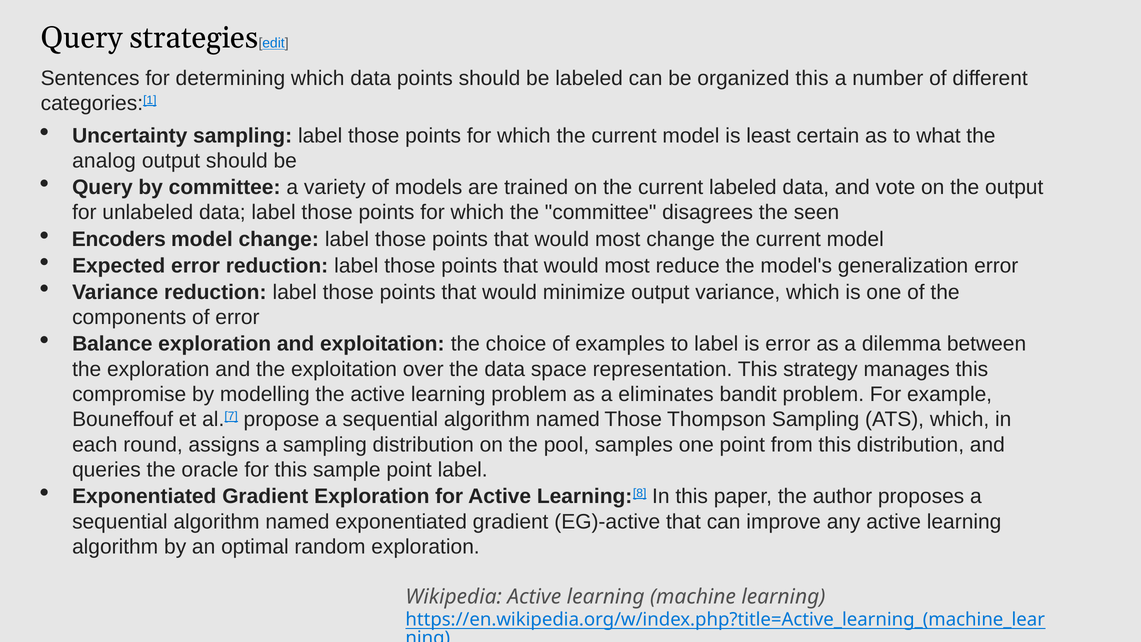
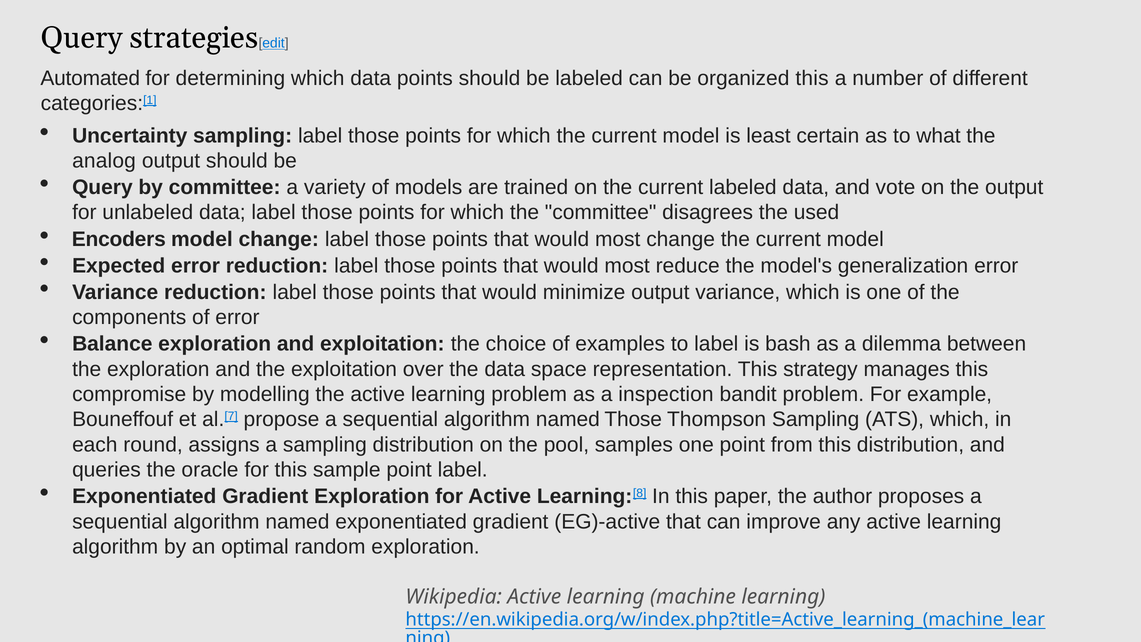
Sentences: Sentences -> Automated (90, 78)
seen: seen -> used (817, 212)
is error: error -> bash (788, 344)
eliminates: eliminates -> inspection (666, 394)
